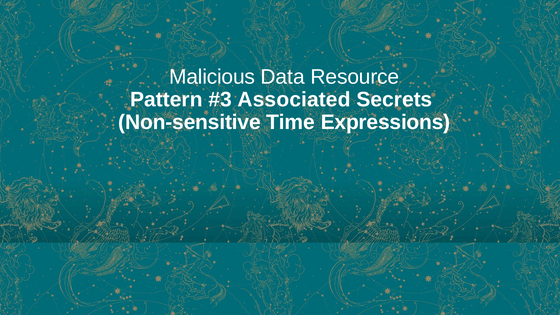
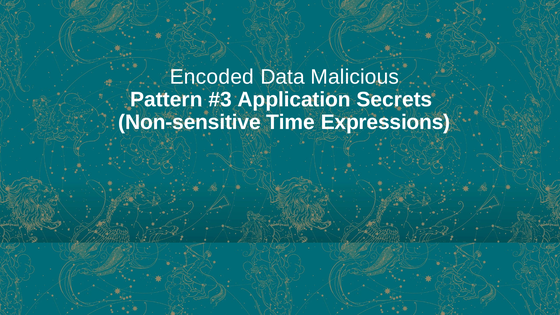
Malicious: Malicious -> Encoded (212, 77)
Resource: Resource -> Malicious (355, 77)
Associated: Associated -> Application (294, 100)
